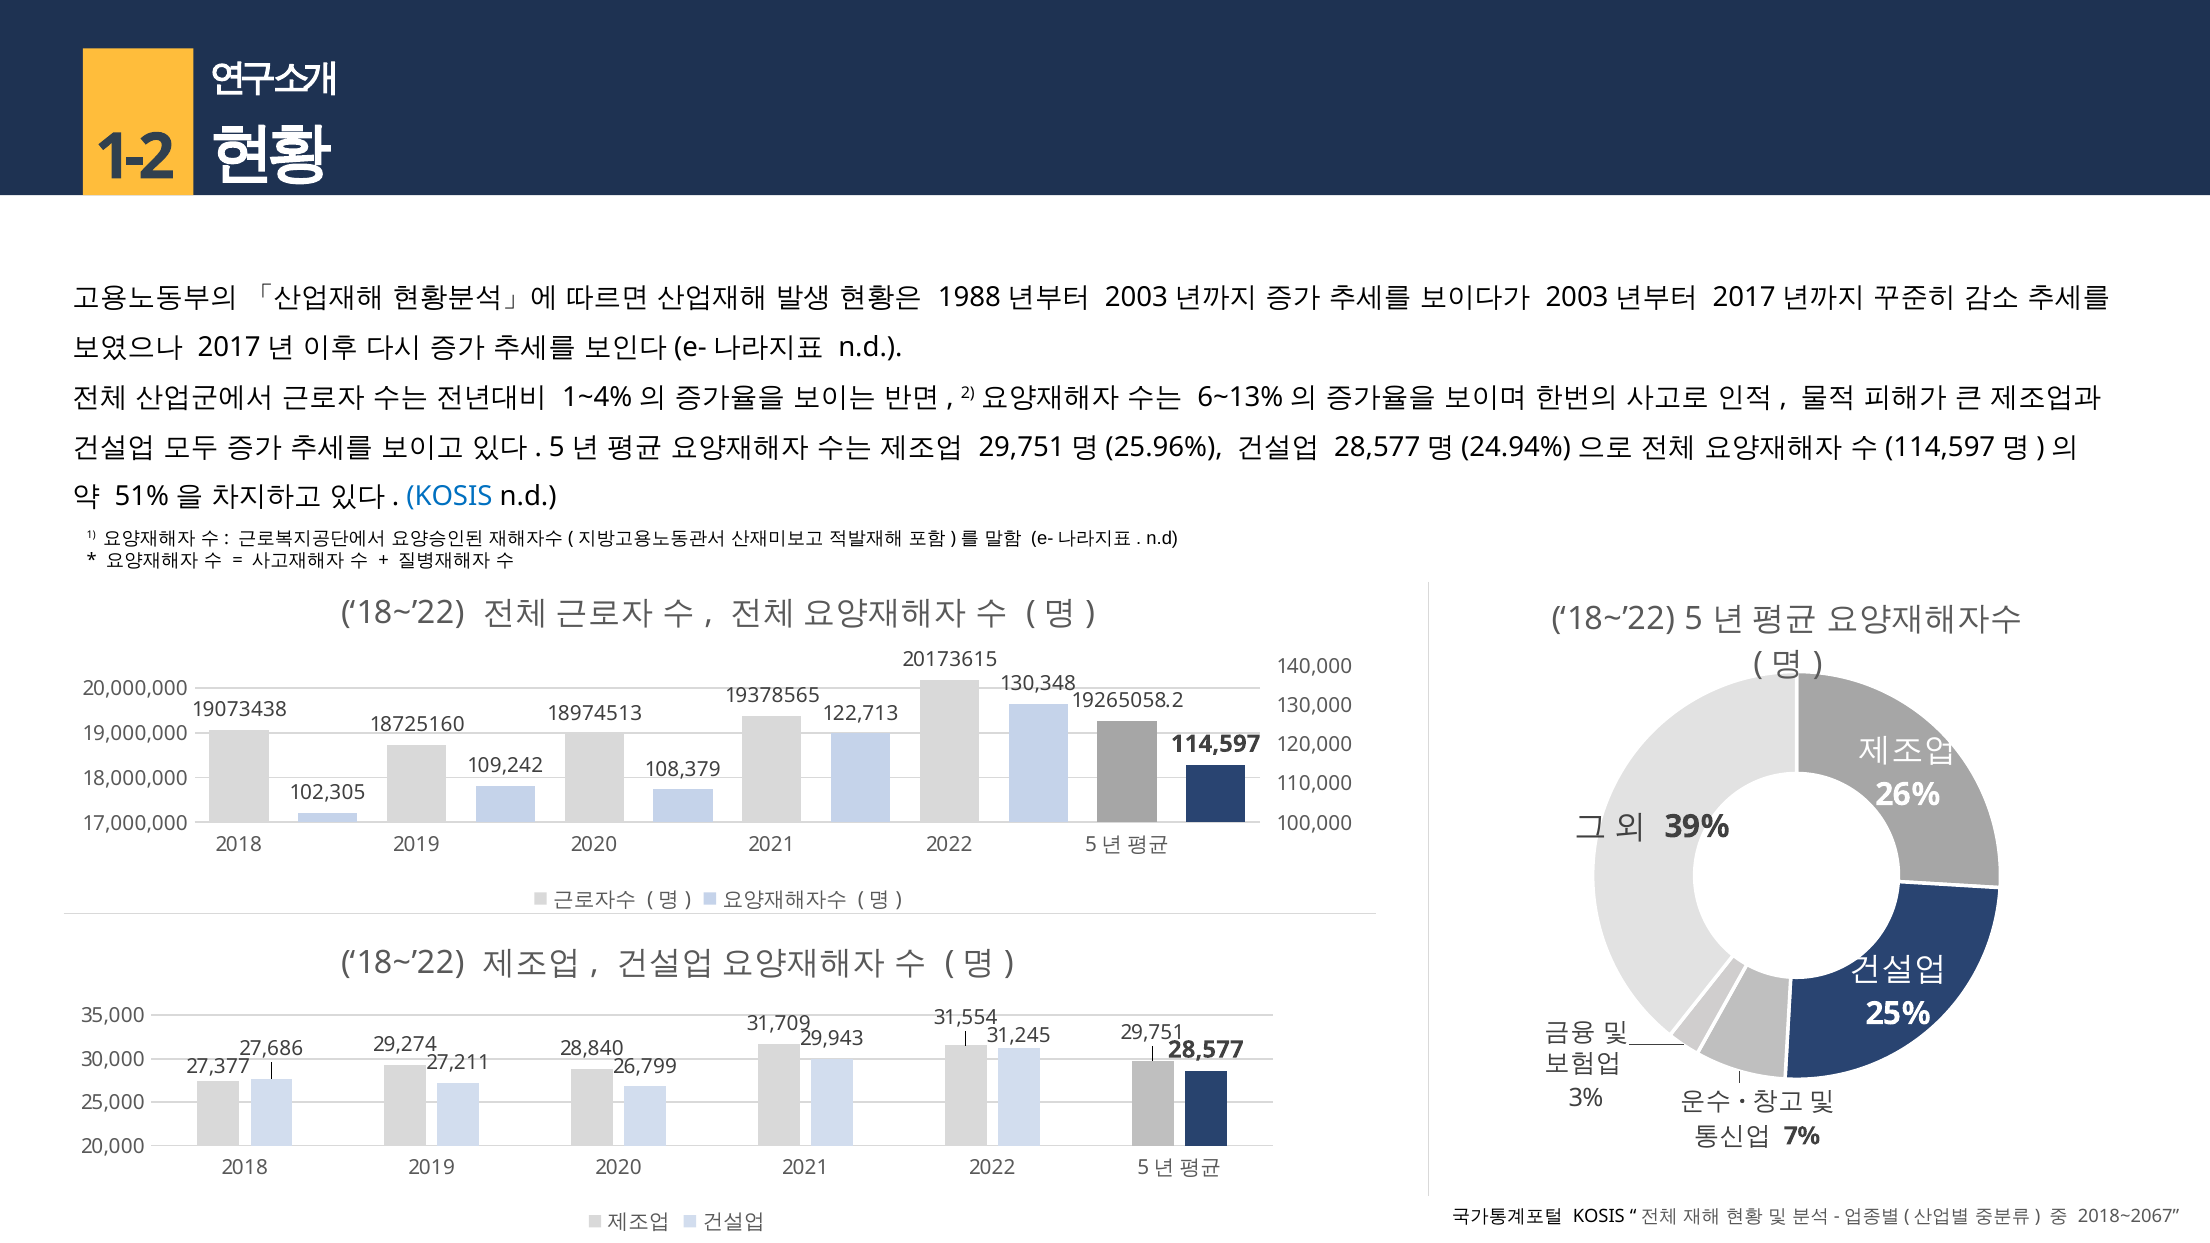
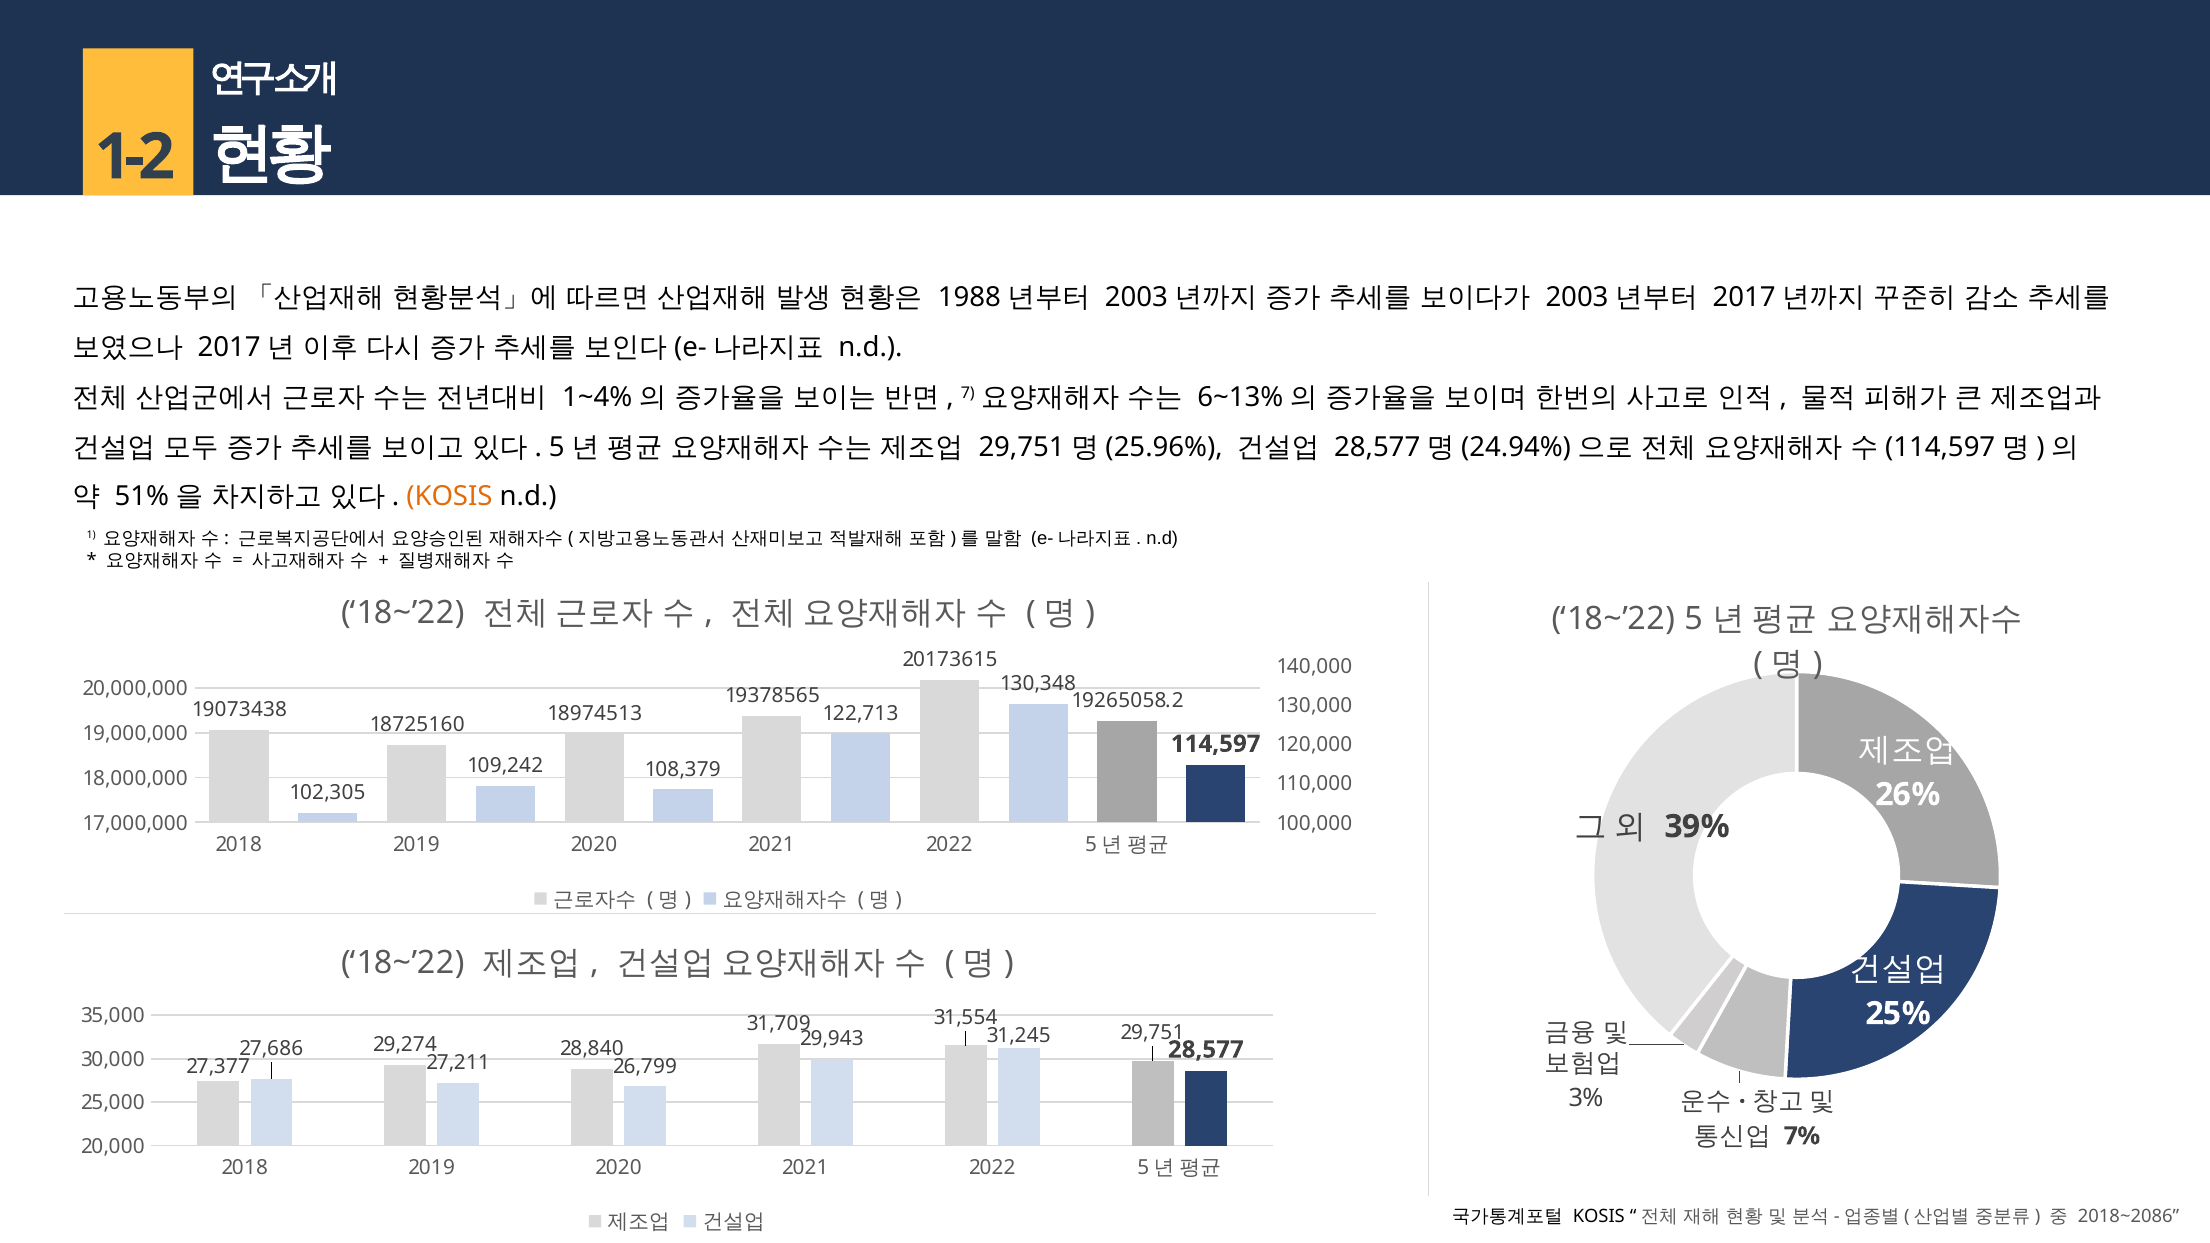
2: 2 -> 7 (968, 393)
KOSIS colour: blue -> orange (449, 497)
2018~2067: 2018~2067 -> 2018~2086 (2129, 1216)
